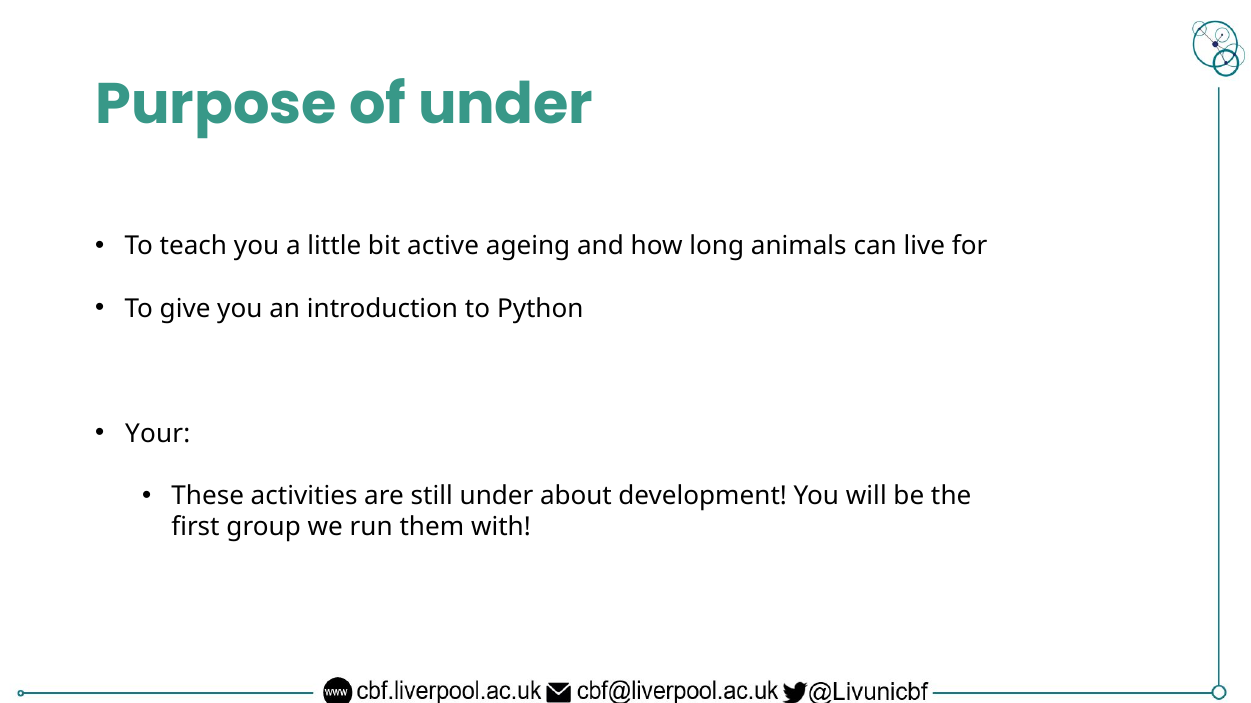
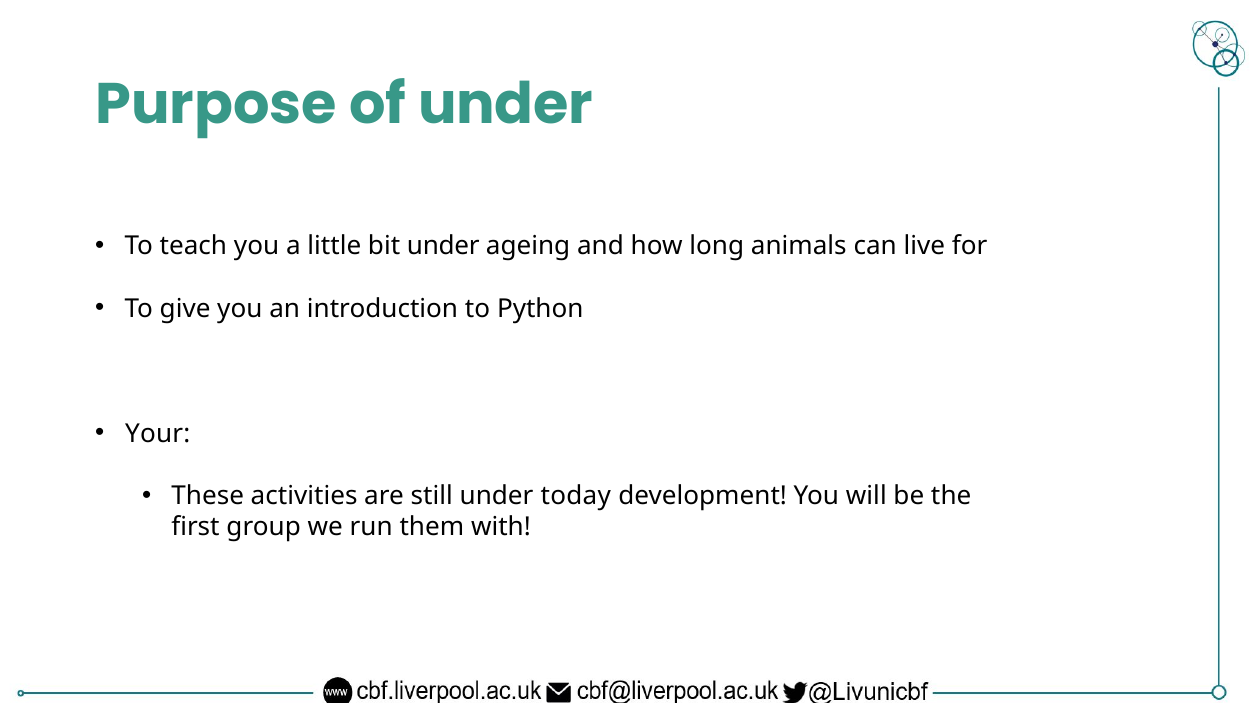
bit active: active -> under (443, 246)
about: about -> today (576, 497)
